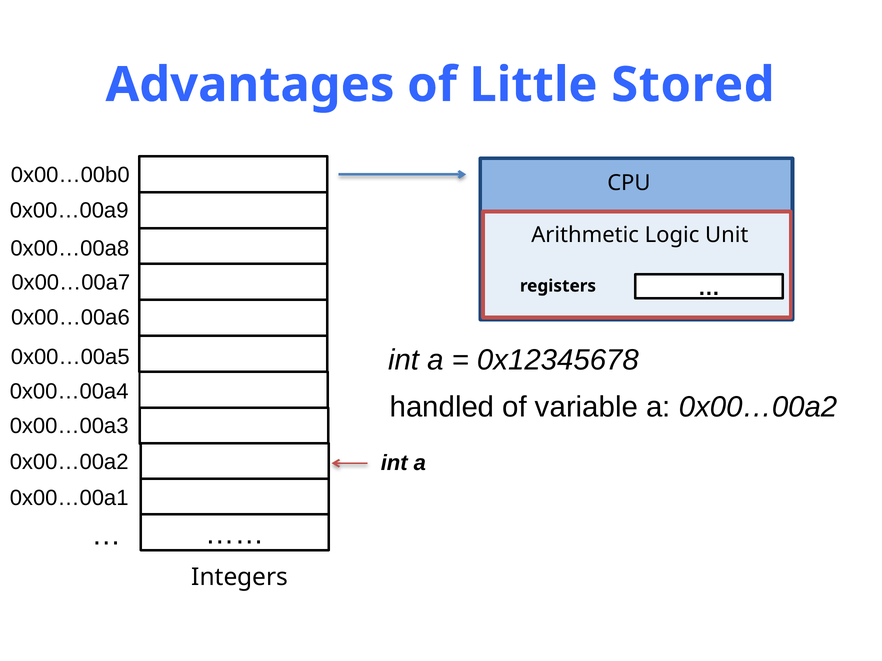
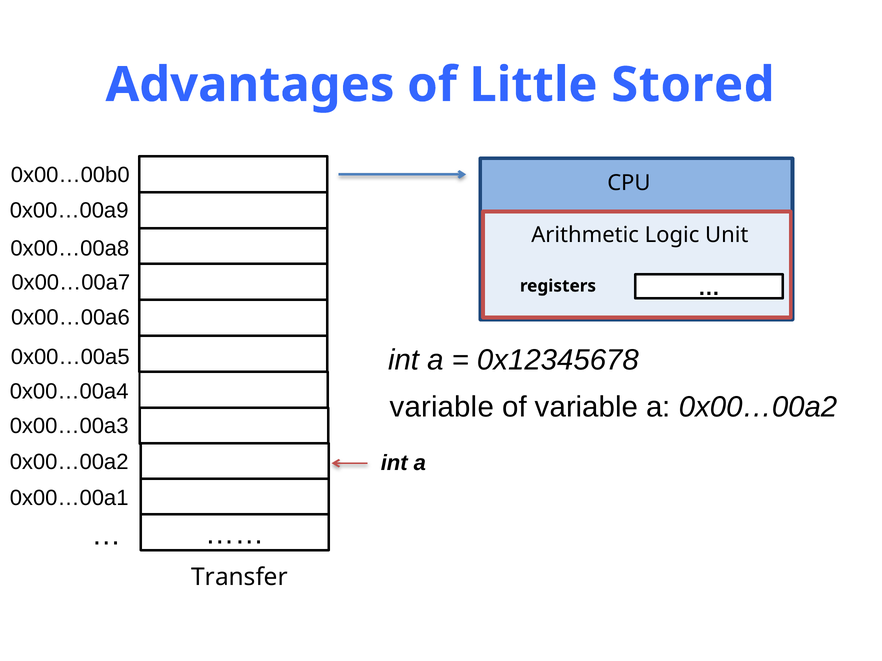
handled: handled -> variable (442, 407)
Integers: Integers -> Transfer (240, 578)
